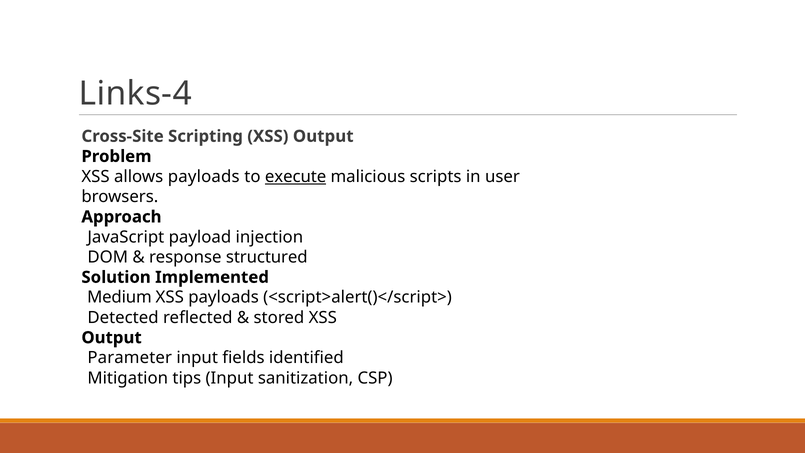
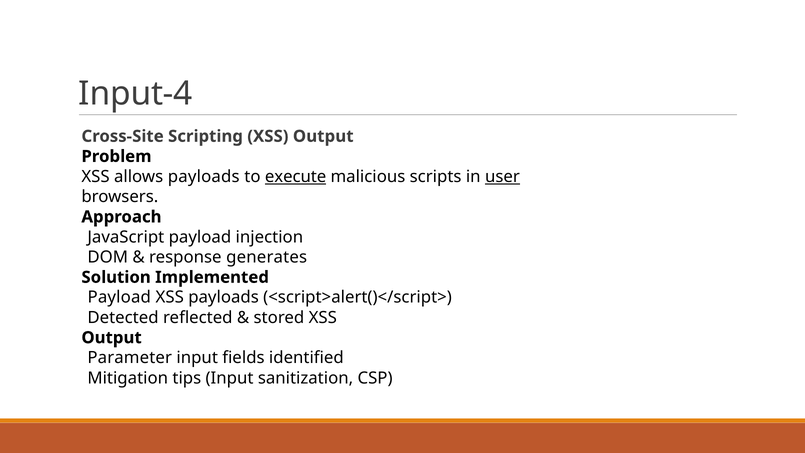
Links-4: Links-4 -> Input-4 (136, 94)
user underline: none -> present (502, 176)
structured: structured -> generates (267, 257)
Medium: Medium -> Payload (119, 297)
